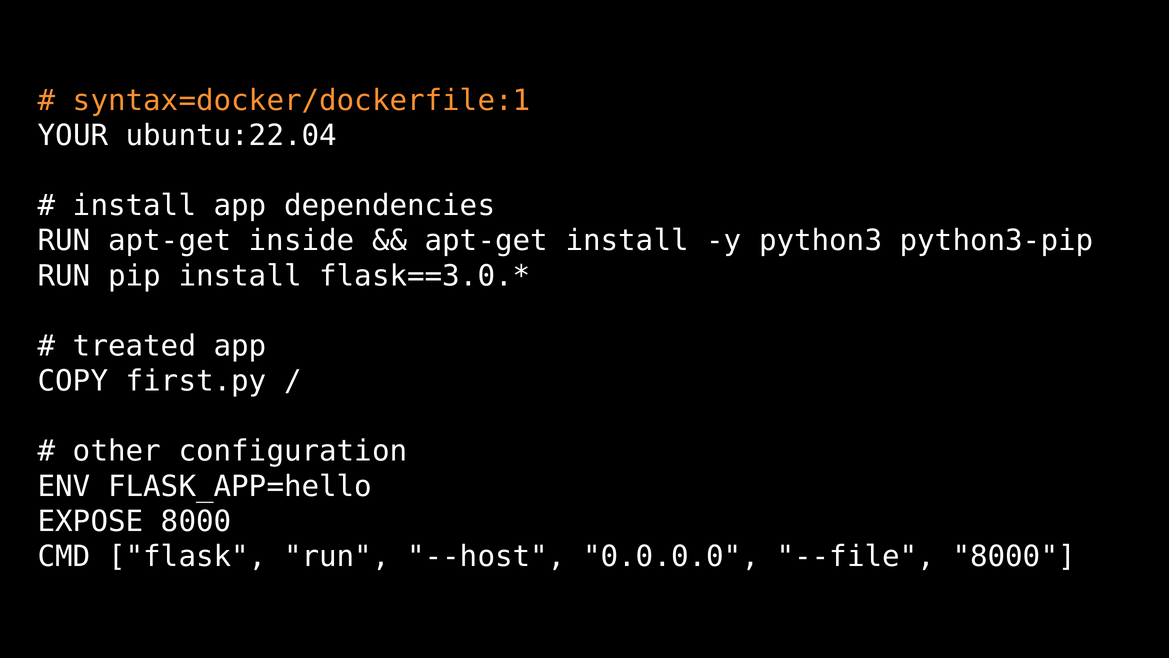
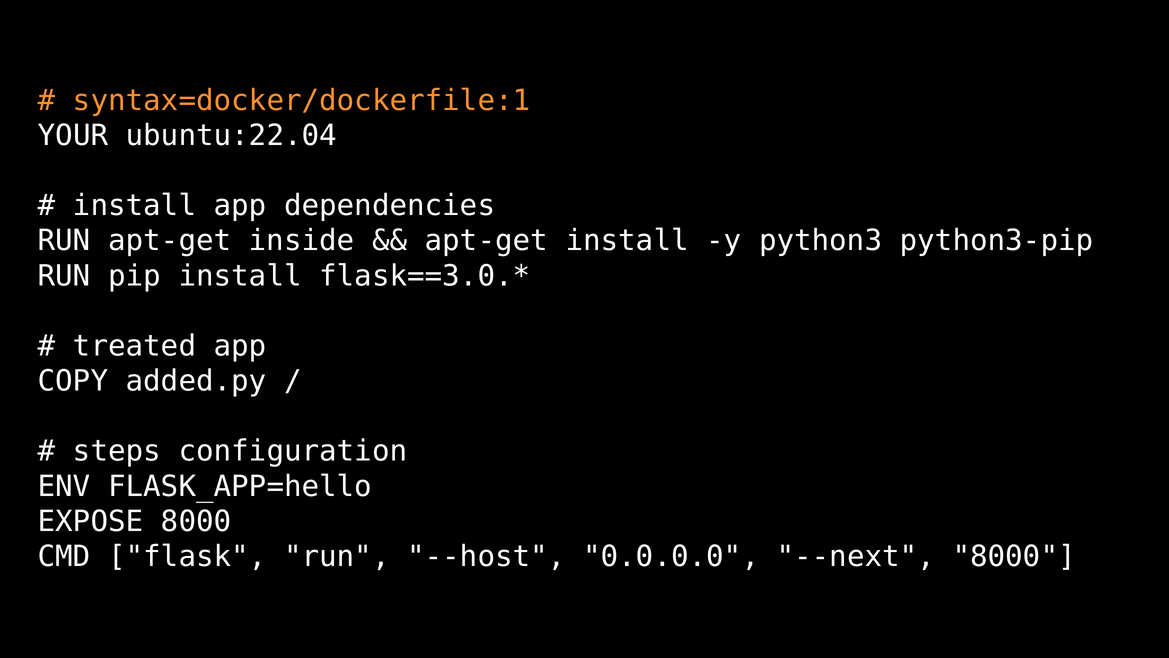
first.py: first.py -> added.py (196, 381)
other: other -> steps (117, 451)
--file: --file -> --next (856, 556)
